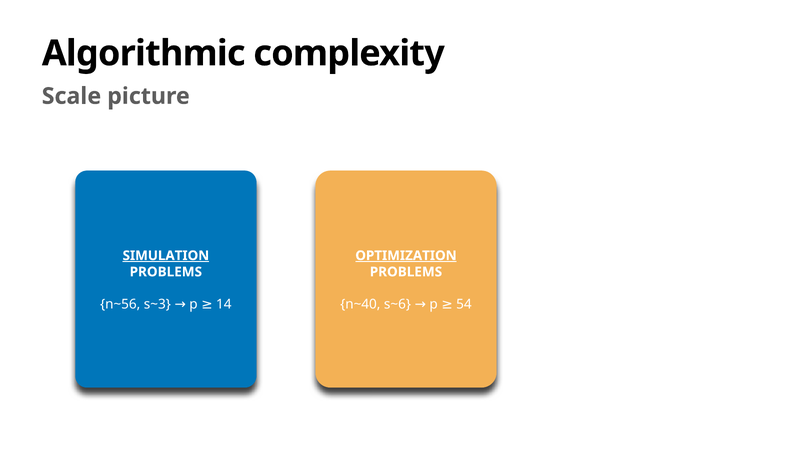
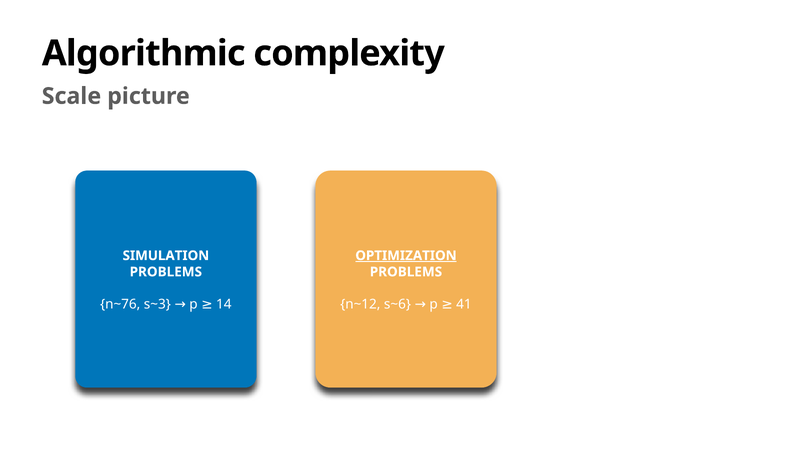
SIMULATION underline: present -> none (166, 256)
n~56: n~56 -> n~76 (120, 304)
n~40: n~40 -> n~12 (360, 304)
54: 54 -> 41 (464, 304)
